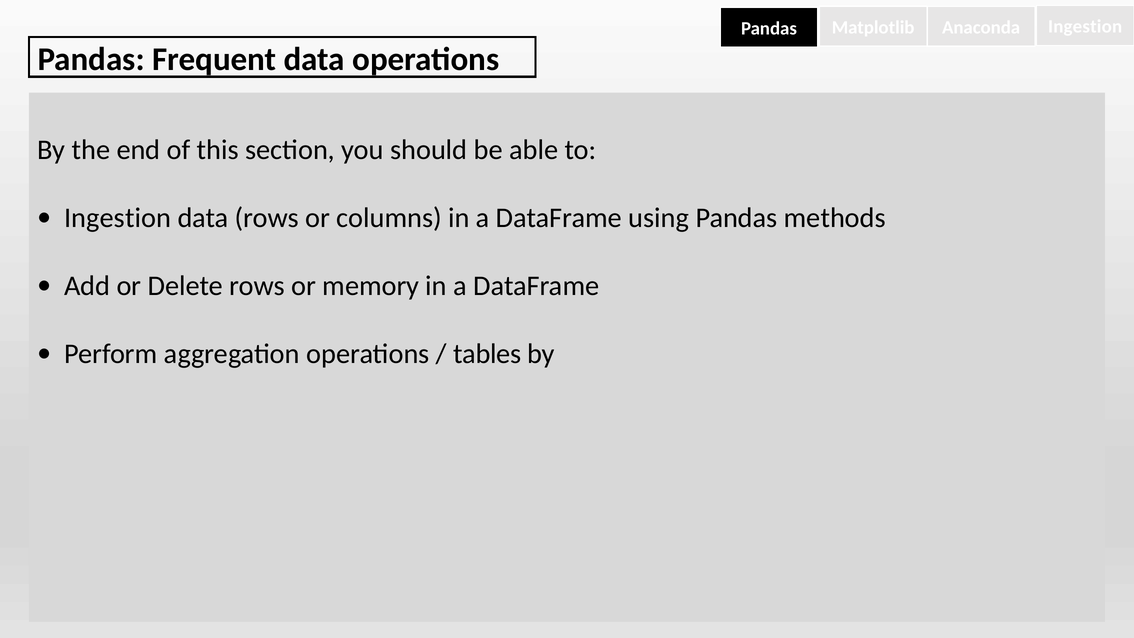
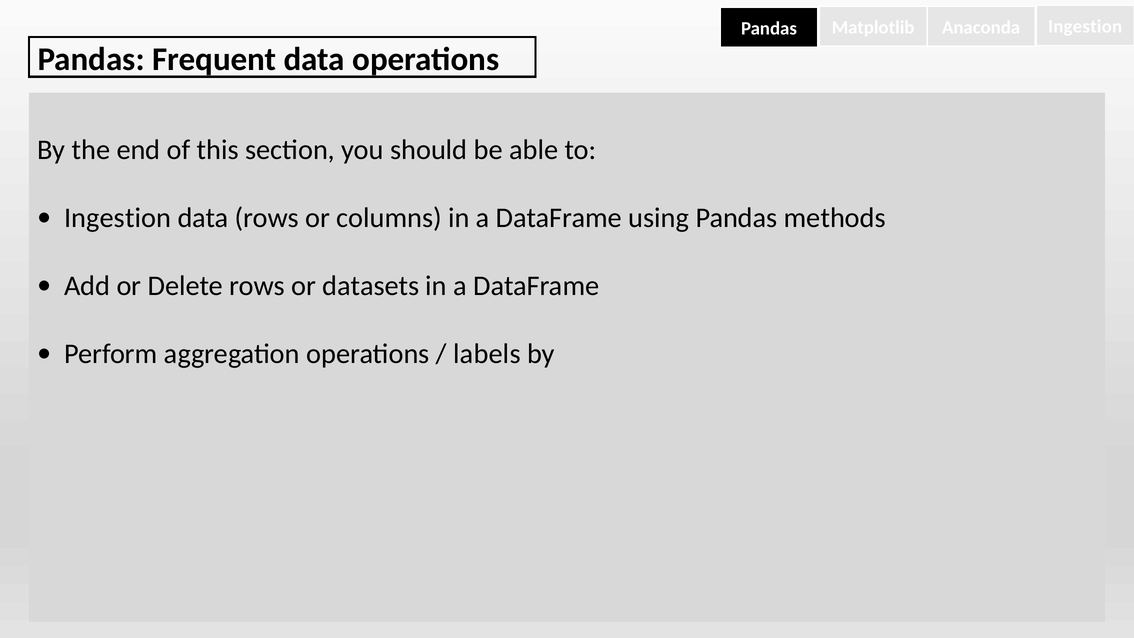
memory: memory -> datasets (371, 286)
tables: tables -> labels (487, 354)
